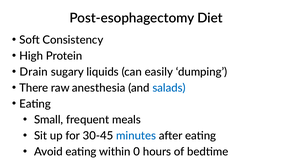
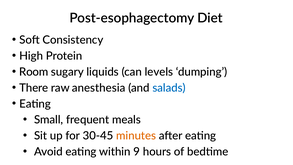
Drain: Drain -> Room (34, 72)
easily: easily -> levels (159, 72)
minutes colour: blue -> orange (136, 136)
0: 0 -> 9 (137, 152)
